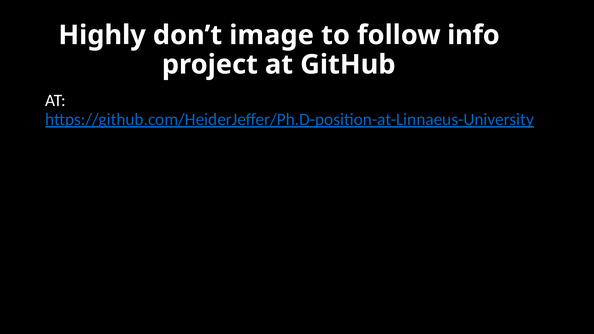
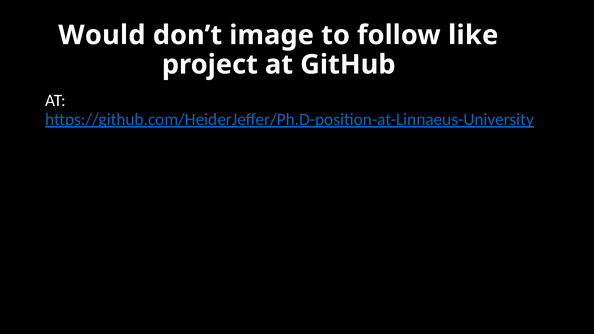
Highly: Highly -> Would (102, 35)
info: info -> like (473, 35)
